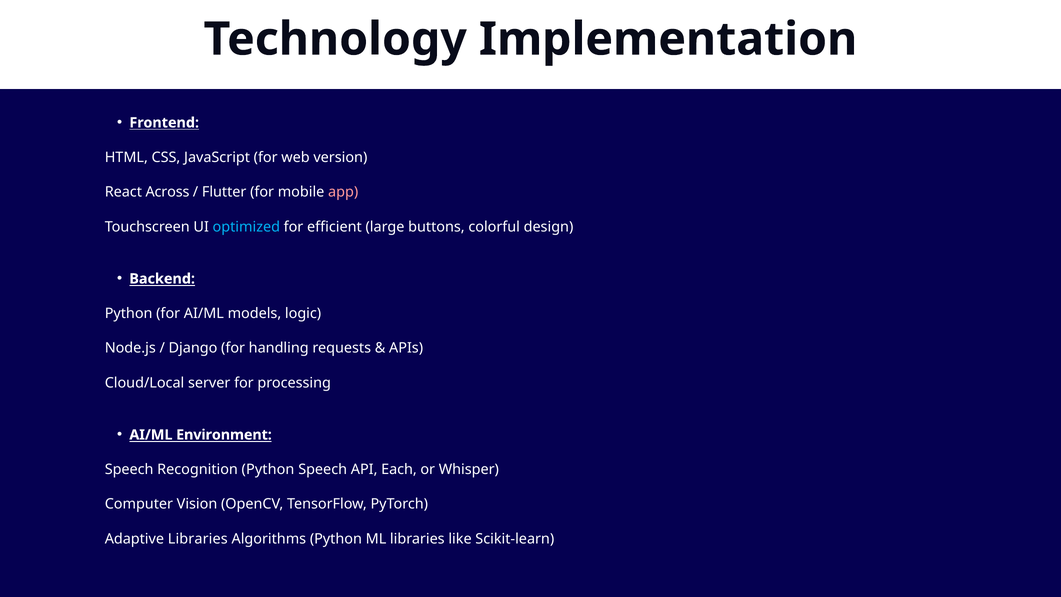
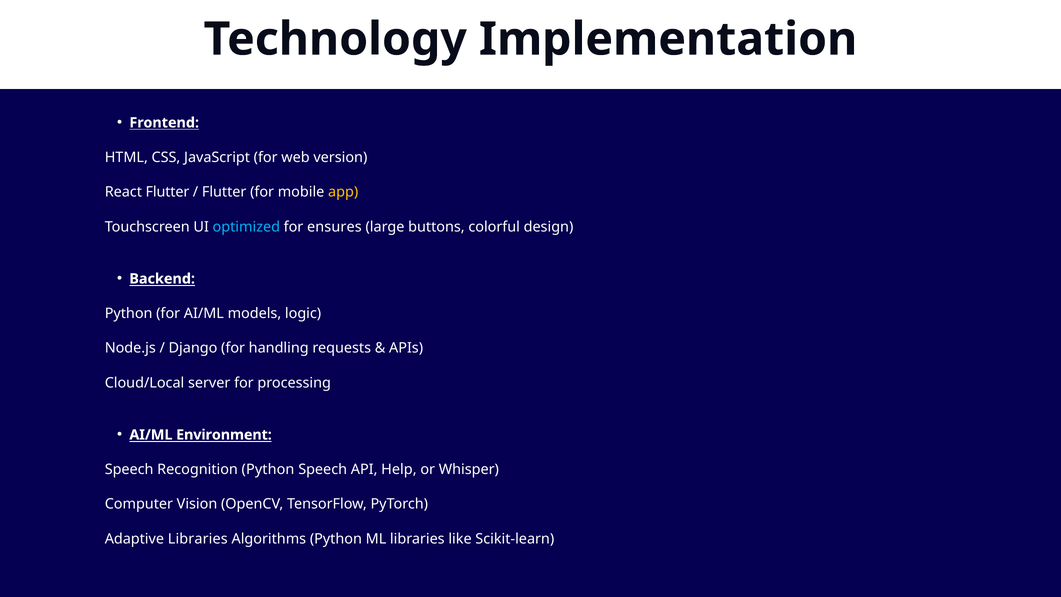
React Across: Across -> Flutter (167, 192)
app colour: pink -> yellow (343, 192)
efficient: efficient -> ensures (334, 227)
Each: Each -> Help (399, 469)
